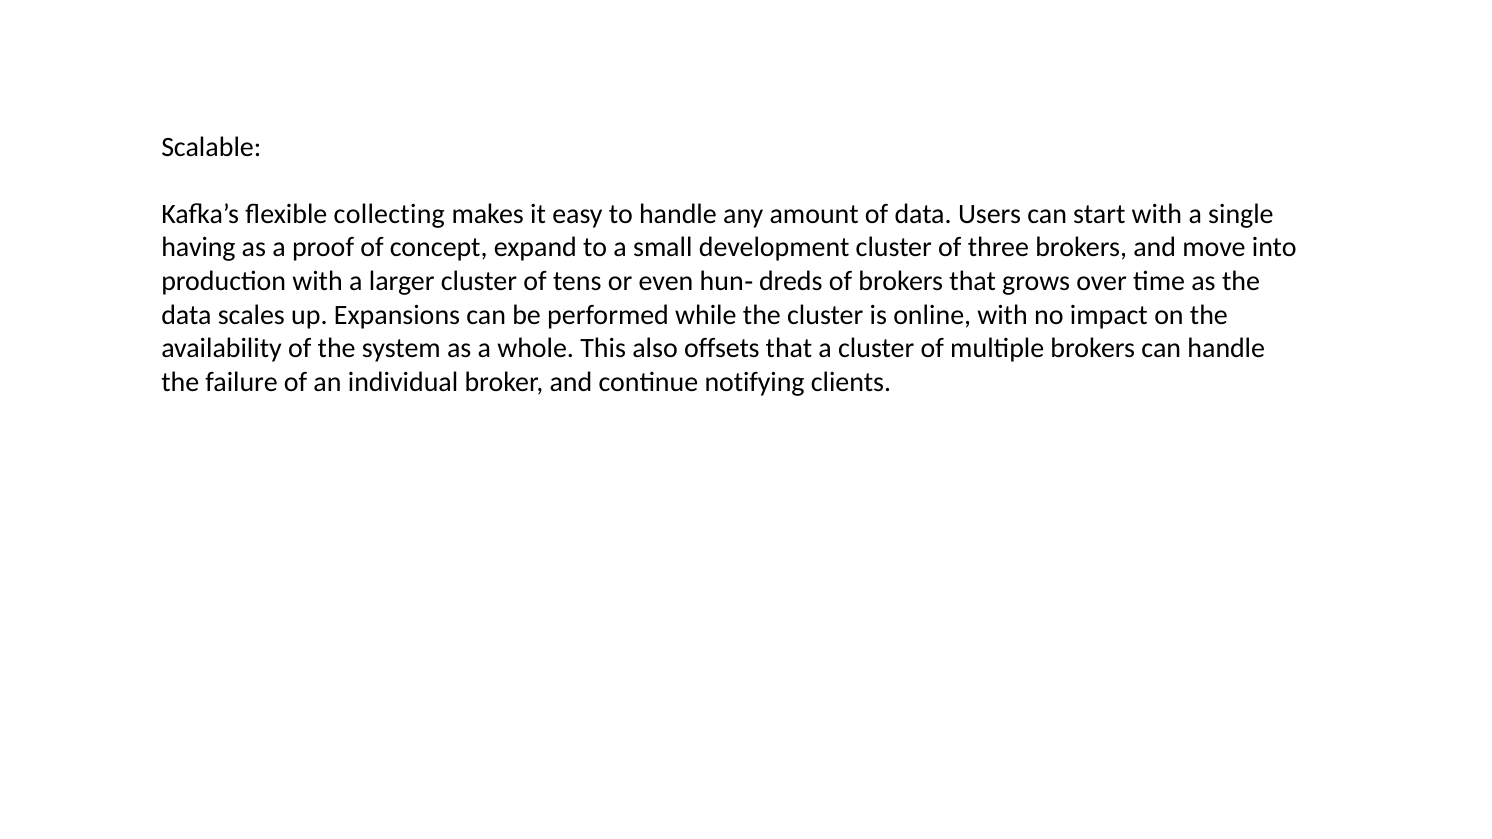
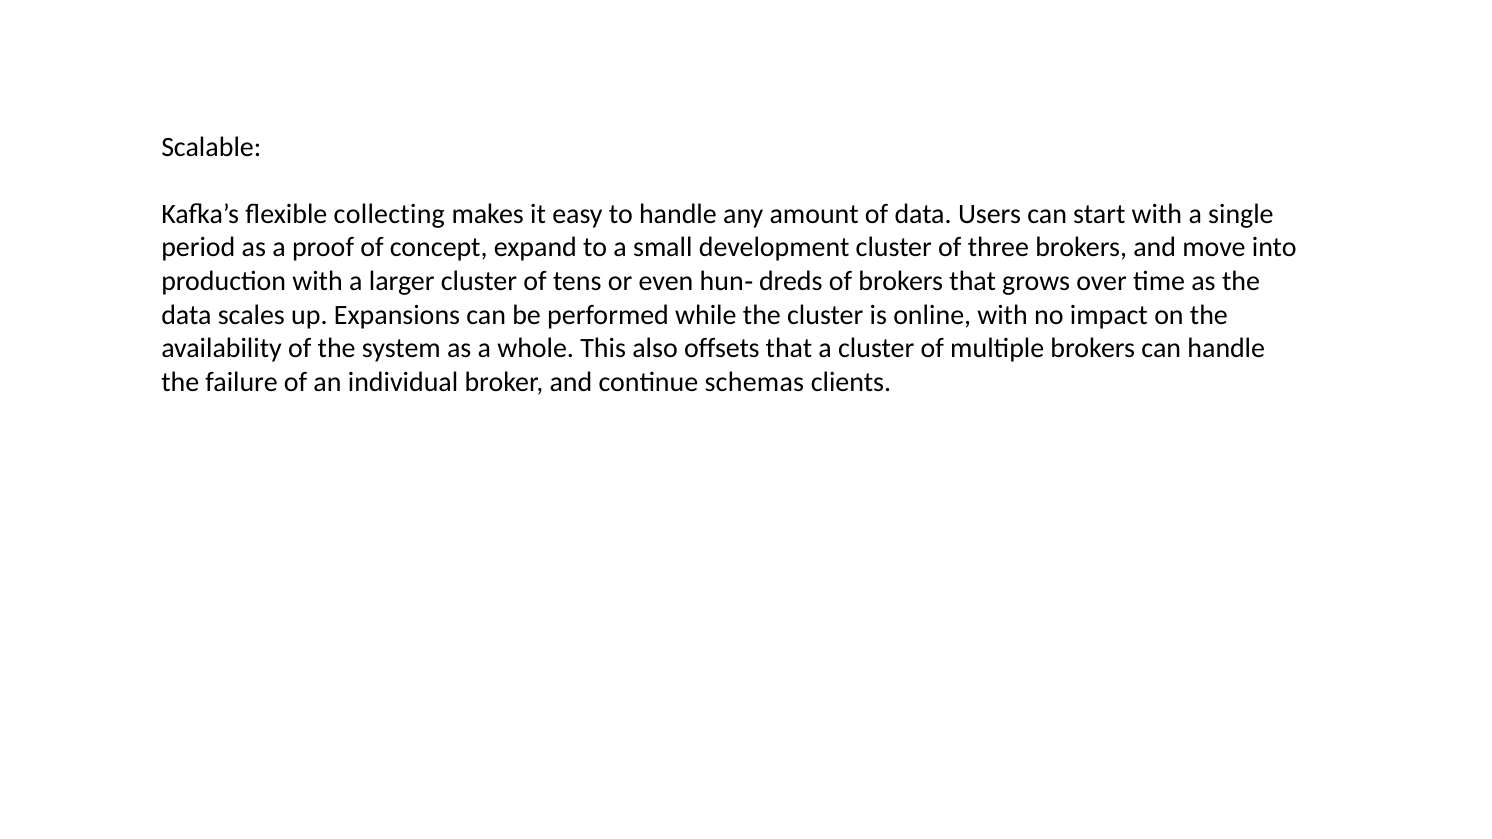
having: having -> period (198, 248)
notifying: notifying -> schemas (754, 382)
